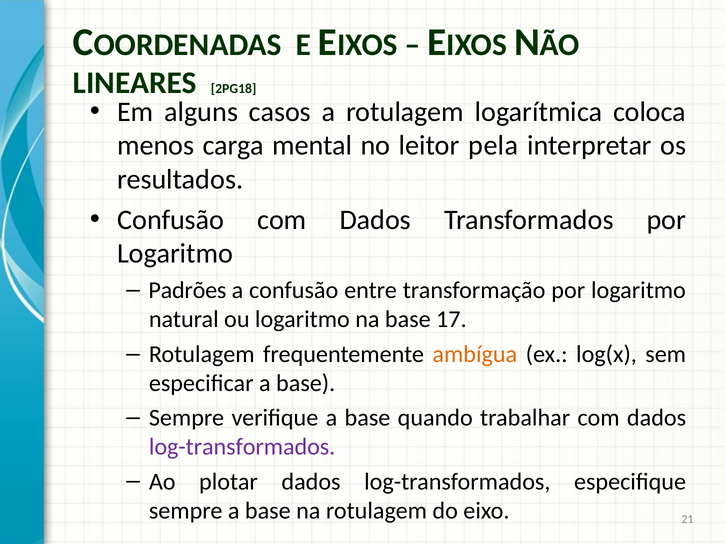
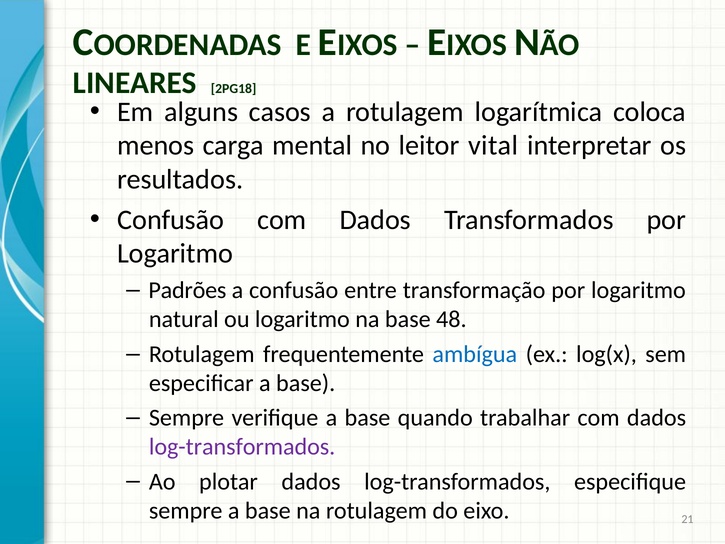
pela: pela -> vital (493, 146)
17: 17 -> 48 (451, 319)
ambígua colour: orange -> blue (475, 354)
